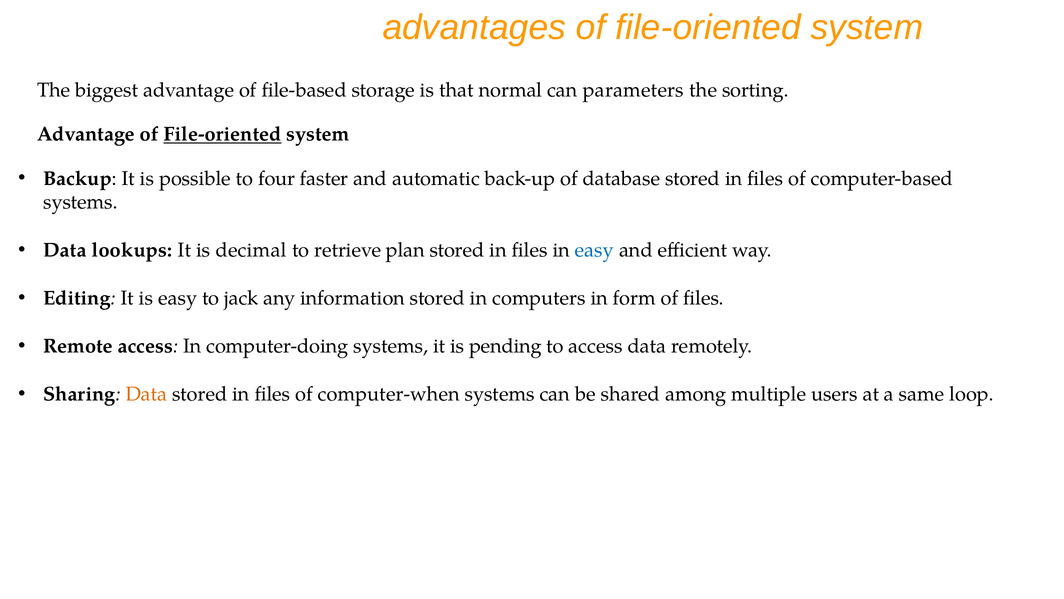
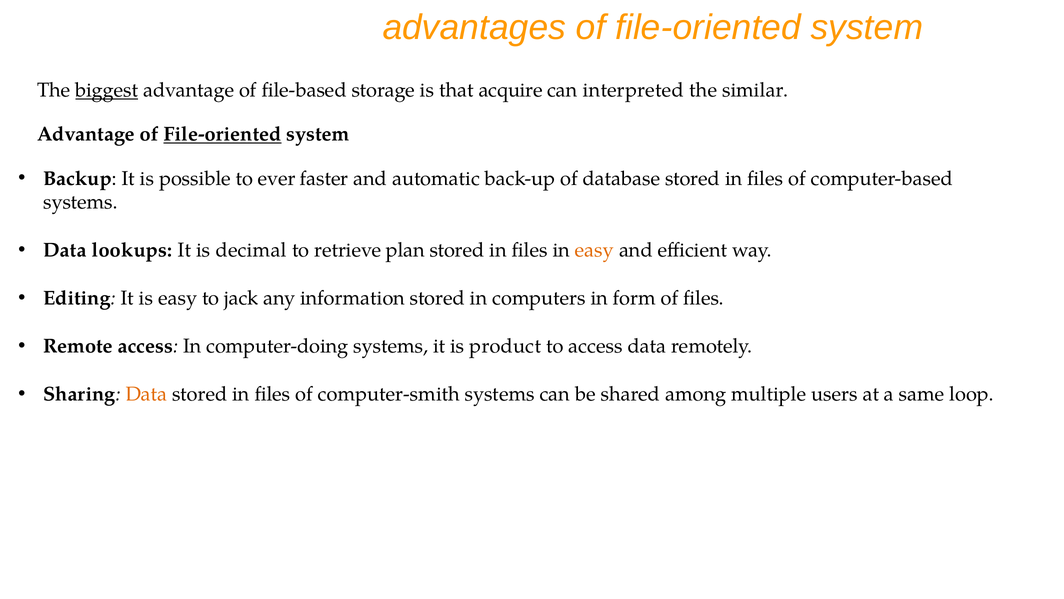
biggest underline: none -> present (107, 90)
normal: normal -> acquire (511, 90)
parameters: parameters -> interpreted (633, 90)
sorting: sorting -> similar (755, 90)
four: four -> ever (277, 178)
easy colour: blue -> orange (594, 250)
pending: pending -> product (505, 346)
computer-when: computer-when -> computer-smith (389, 394)
